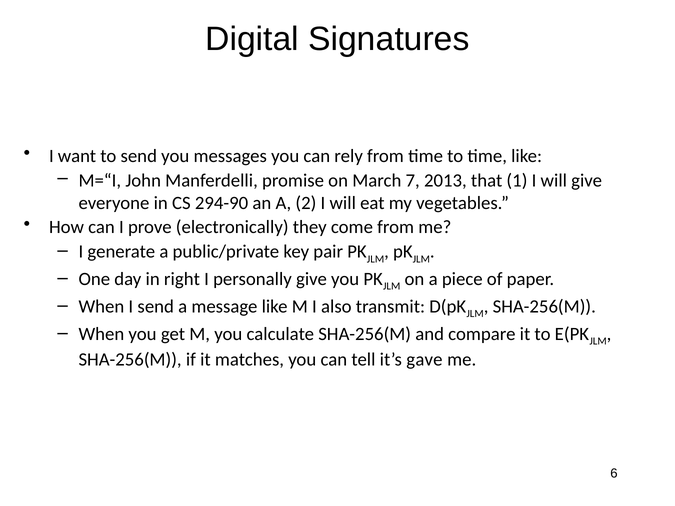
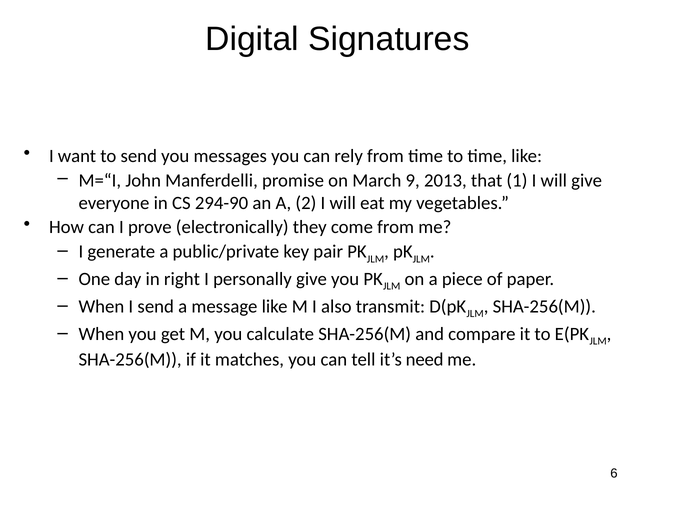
7: 7 -> 9 (413, 180)
gave: gave -> need (425, 360)
